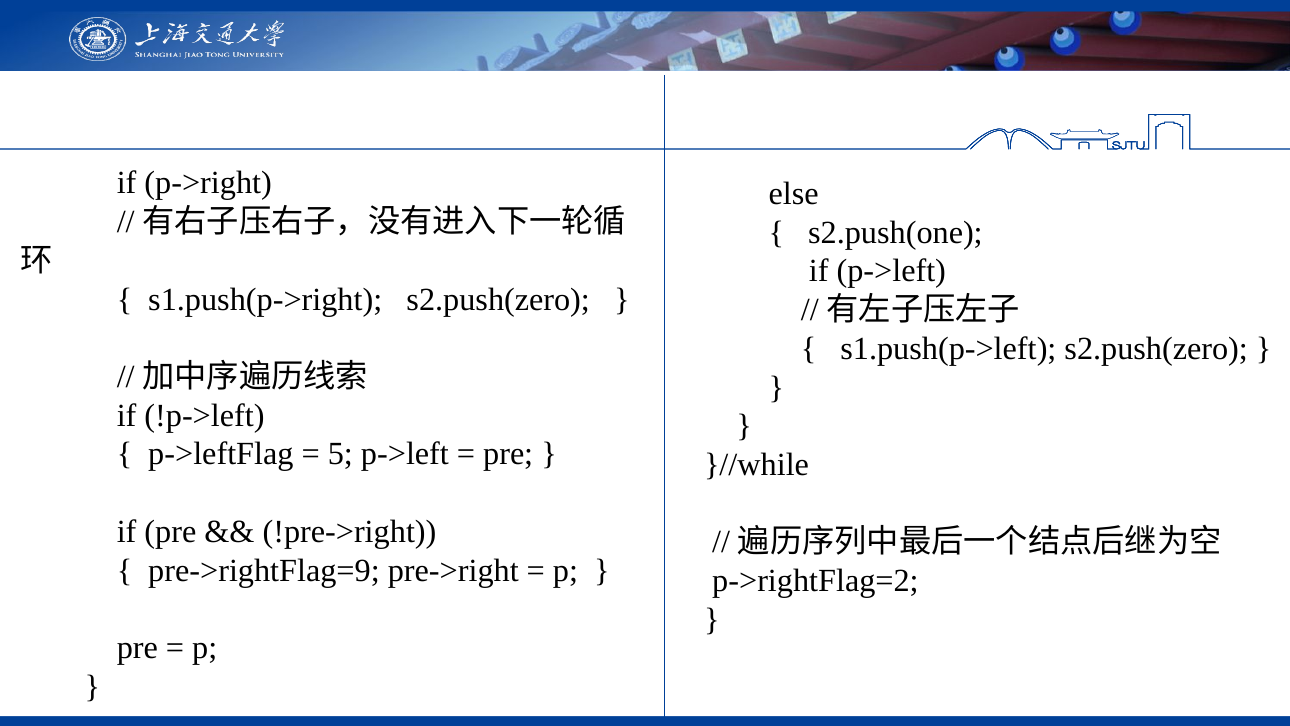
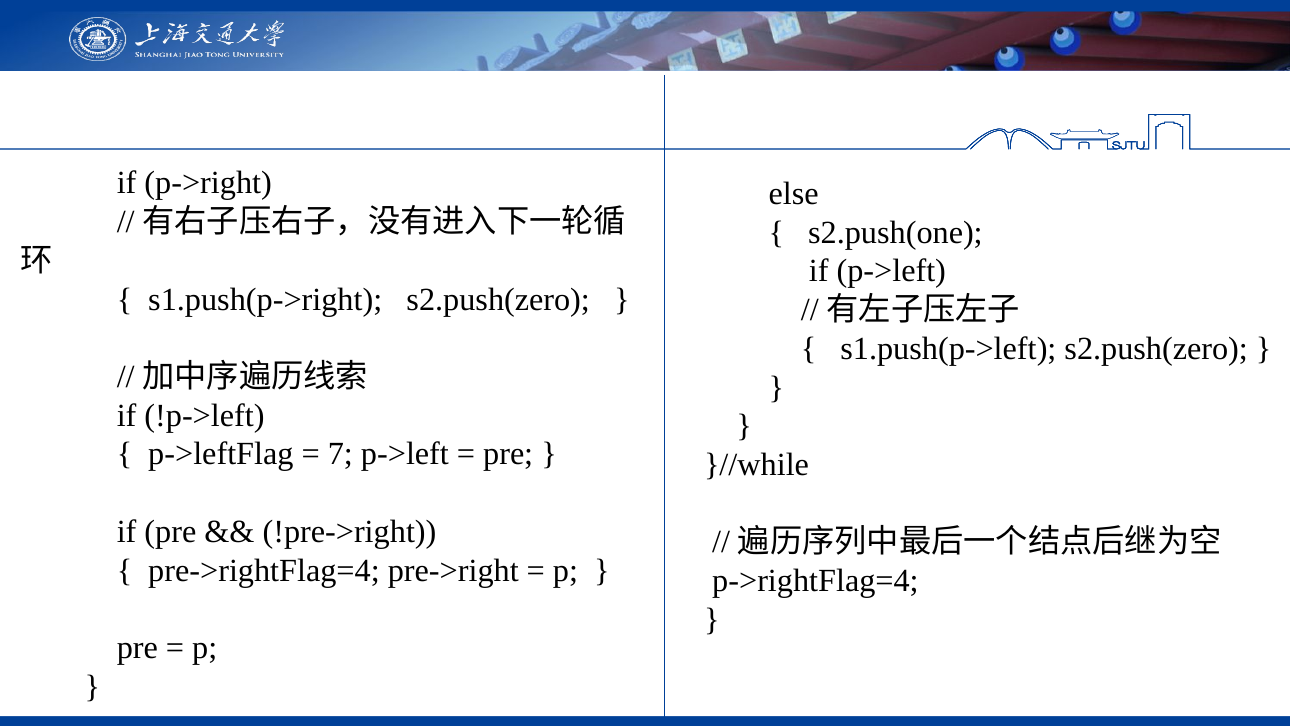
5: 5 -> 7 (340, 454)
pre->rightFlag=9: pre->rightFlag=9 -> pre->rightFlag=4 (264, 570)
p->rightFlag=2: p->rightFlag=2 -> p->rightFlag=4 (815, 581)
